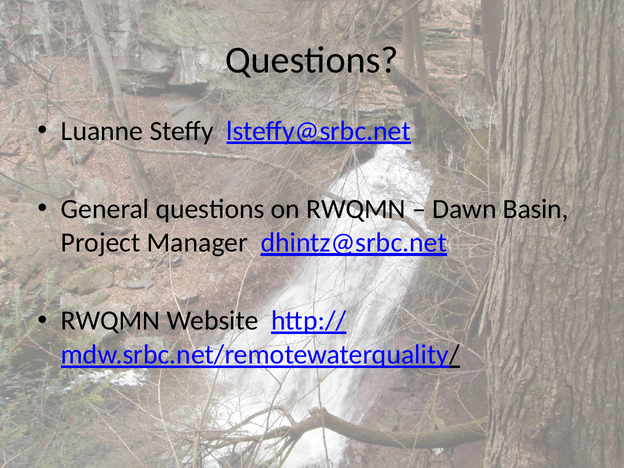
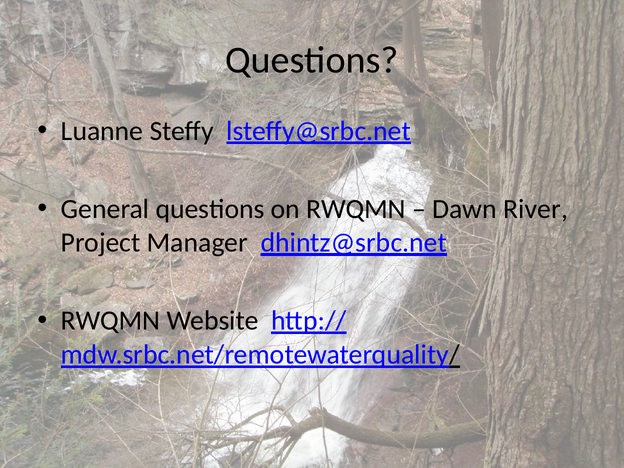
Basin: Basin -> River (536, 209)
